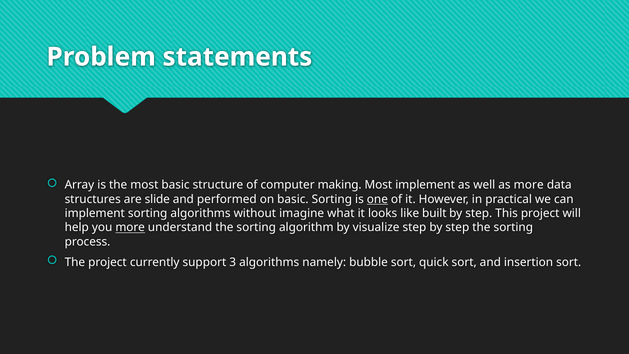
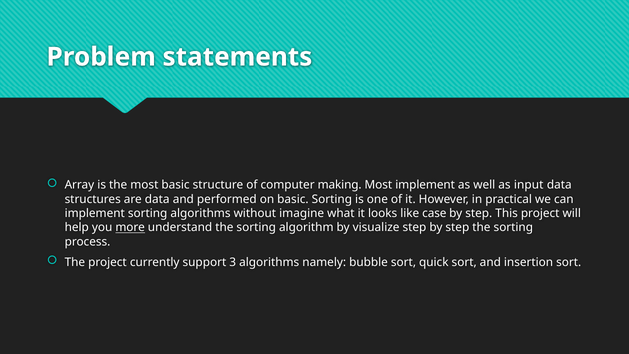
as more: more -> input (529, 185)
are slide: slide -> data (157, 199)
one underline: present -> none (377, 199)
built: built -> case (434, 213)
